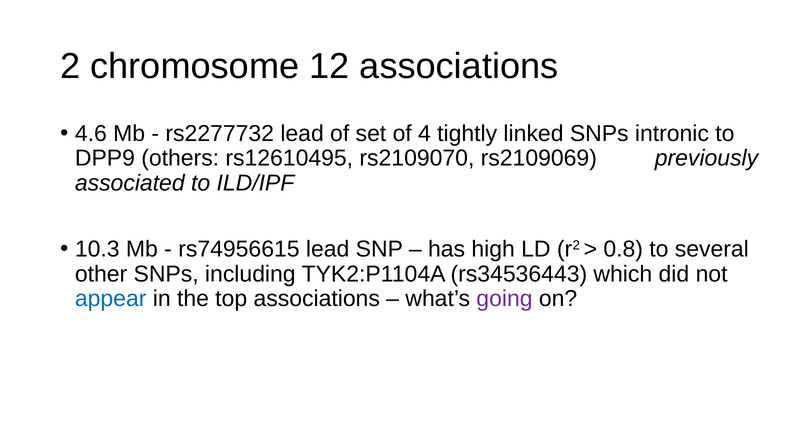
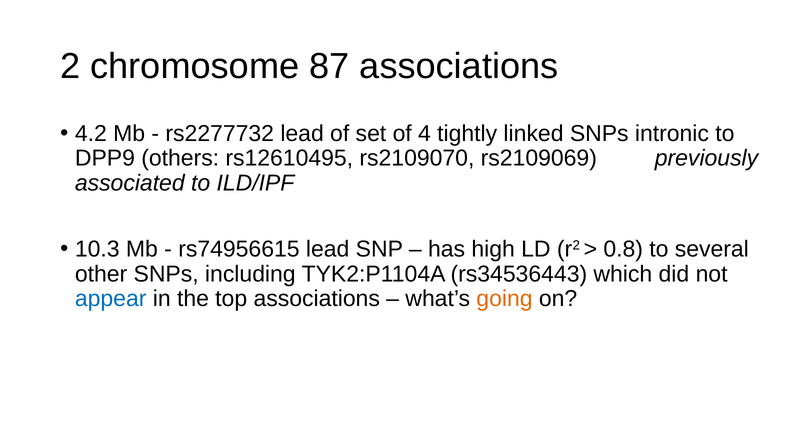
12: 12 -> 87 (329, 66)
4.6: 4.6 -> 4.2 (91, 133)
going colour: purple -> orange (504, 299)
